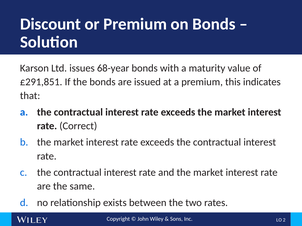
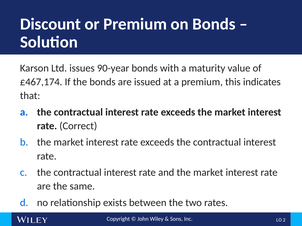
68-year: 68-year -> 90-year (113, 68)
£291,851: £291,851 -> £467,174 (41, 82)
